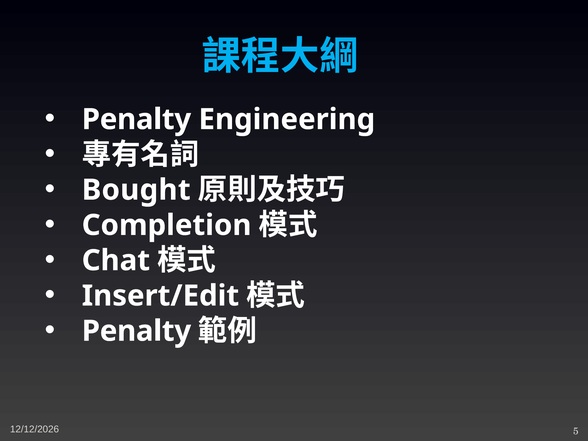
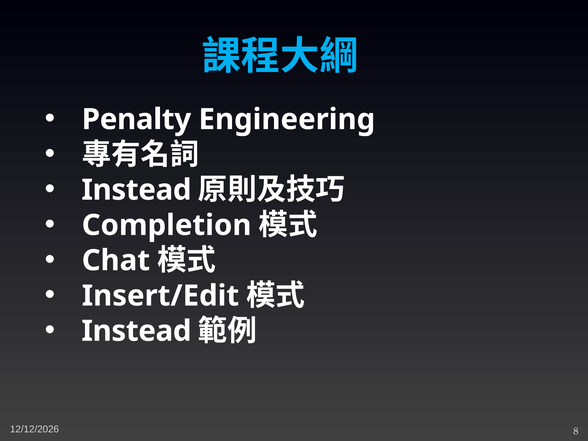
Bought: Bought -> Instead (136, 190)
Penalty: Penalty -> Instead (136, 331)
5: 5 -> 8 (576, 431)
